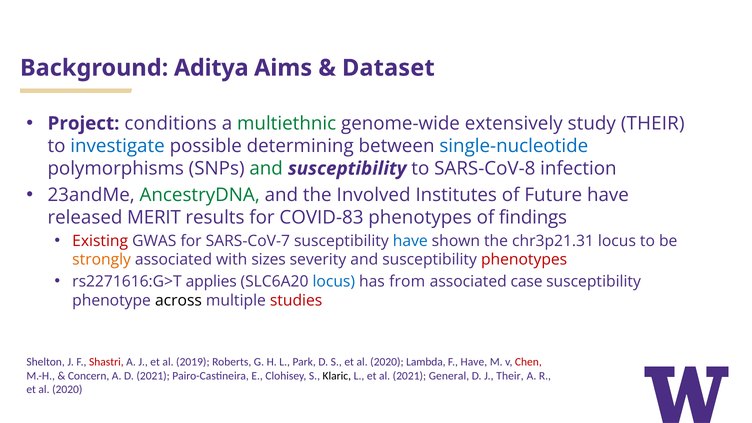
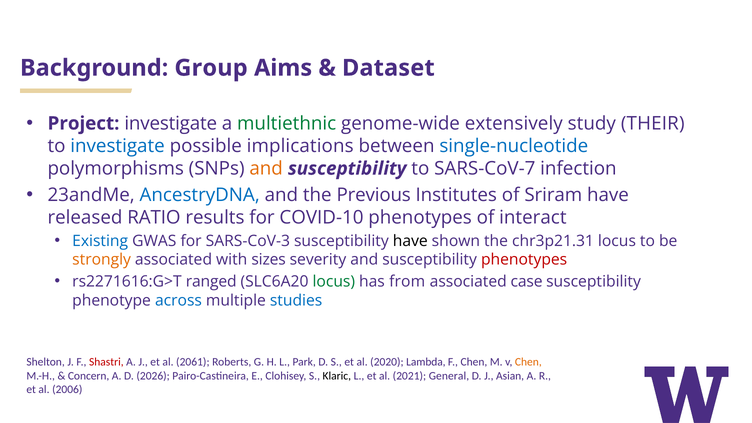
Aditya: Aditya -> Group (211, 68)
Project conditions: conditions -> investigate (171, 123)
determining: determining -> implications (300, 146)
and colour: green -> orange (266, 169)
SARS-CoV-8: SARS-CoV-8 -> SARS-CoV-7 (485, 169)
AncestryDNA colour: green -> blue (200, 195)
Involved: Involved -> Previous (374, 195)
Future: Future -> Sriram (553, 195)
MERIT: MERIT -> RATIO (154, 217)
COVID-83: COVID-83 -> COVID-10 (321, 217)
findings: findings -> interact (533, 217)
Existing colour: red -> blue (100, 241)
SARS-CoV-7: SARS-CoV-7 -> SARS-CoV-3 (248, 241)
have colour: blue -> black (410, 241)
applies: applies -> ranged (211, 282)
locus colour: blue -> green (334, 282)
across colour: black -> blue (178, 301)
studies colour: red -> blue (296, 301)
2019: 2019 -> 2061 (193, 362)
F Have: Have -> Chen (474, 362)
Chen colour: red -> orange (528, 362)
D 2021: 2021 -> 2026 (153, 376)
J Their: Their -> Asian (510, 376)
2020: 2020 -> 2006 (67, 390)
